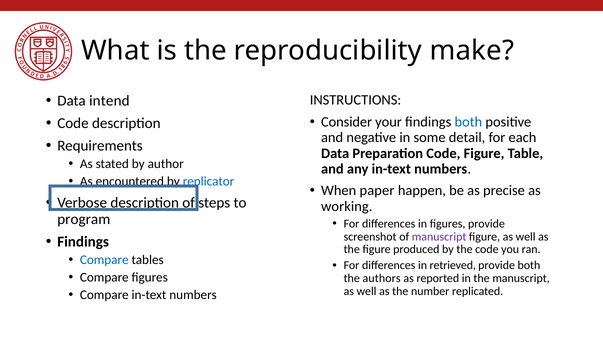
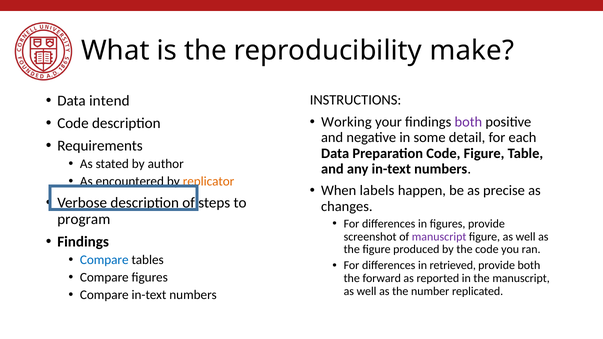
Consider: Consider -> Working (346, 122)
both colour: blue -> purple (468, 122)
replicator colour: blue -> orange (209, 181)
paper: paper -> labels (377, 191)
working: working -> changes (347, 206)
authors: authors -> forward (382, 279)
